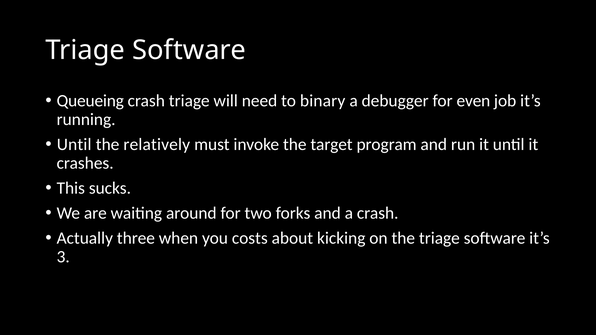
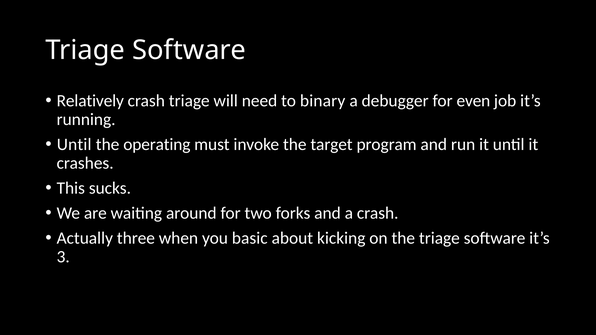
Queueing: Queueing -> Relatively (90, 101)
relatively: relatively -> operating (157, 145)
costs: costs -> basic (250, 238)
